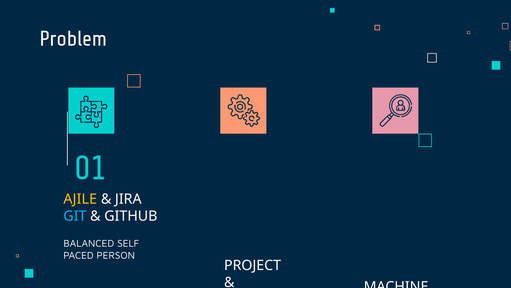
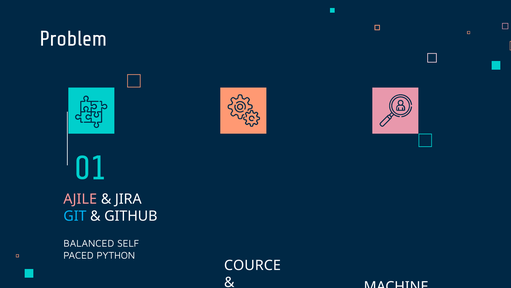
AJILE colour: yellow -> pink (80, 199)
PERSON: PERSON -> PYTHON (116, 255)
PROJECT: PROJECT -> COURCE (252, 265)
